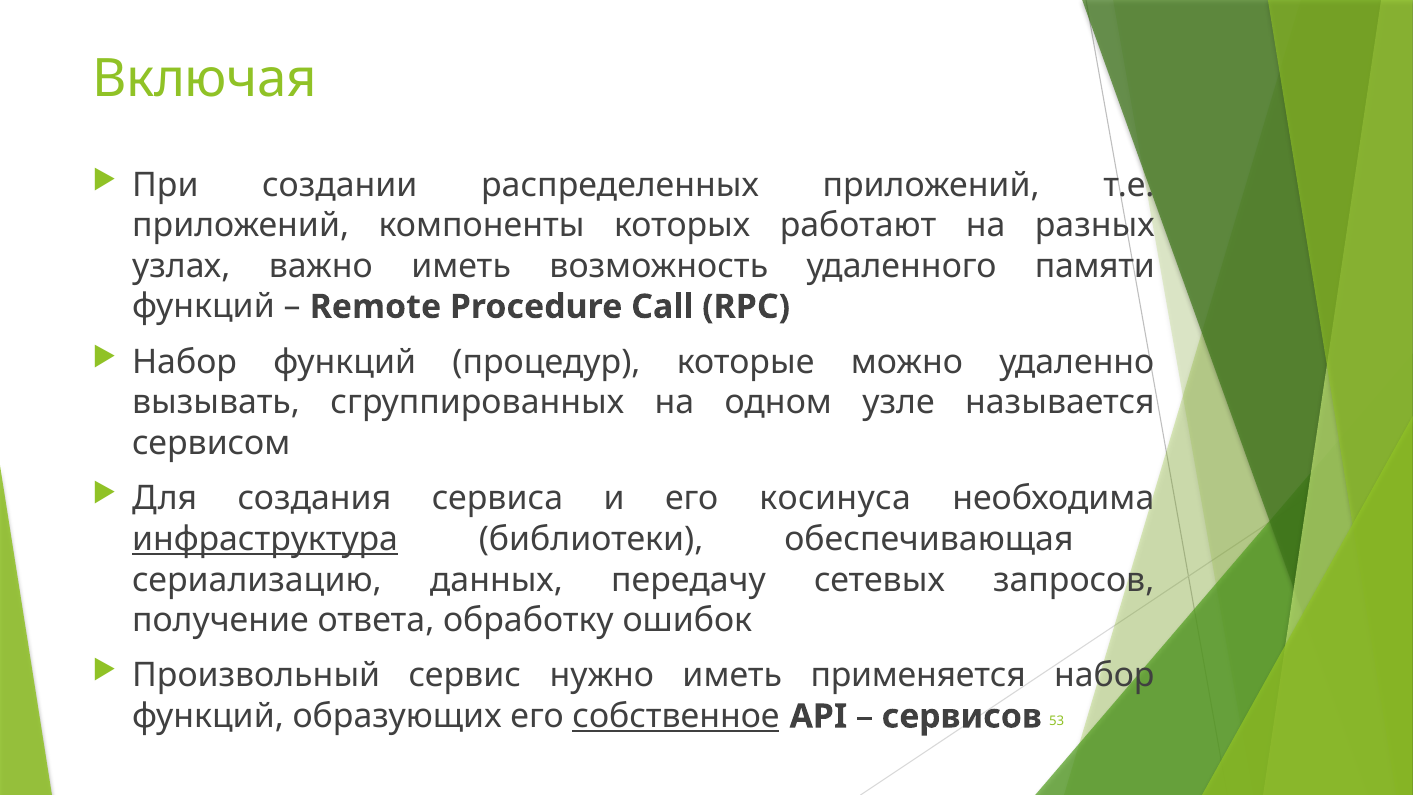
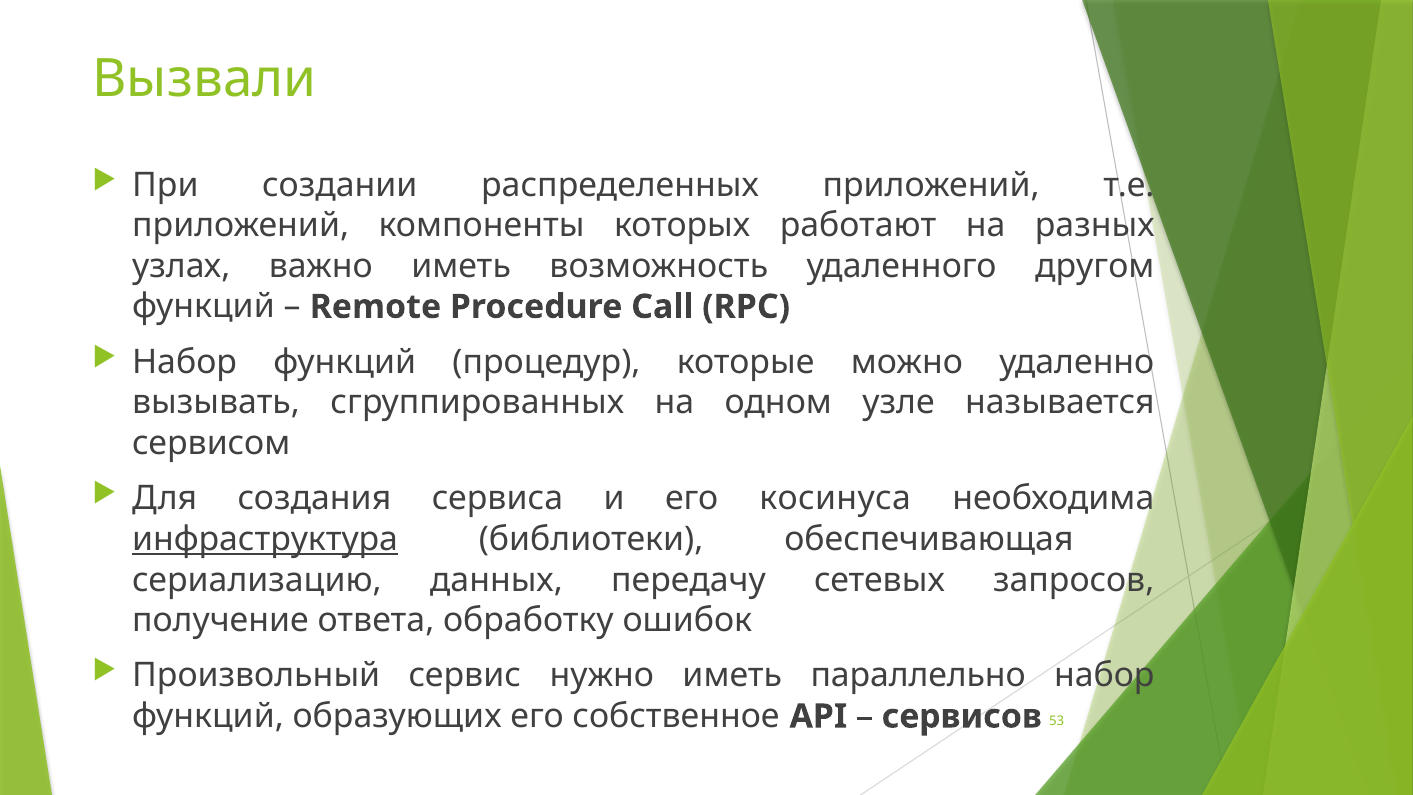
Включая: Включая -> Вызвали (205, 79)
памяти: памяти -> другом (1095, 266)
применяется: применяется -> параллельно (918, 676)
собственное underline: present -> none (676, 716)
